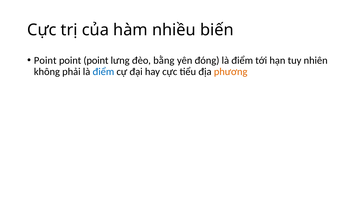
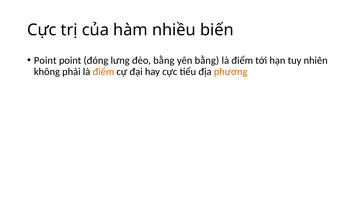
point: point -> đóng (96, 60)
yên đóng: đóng -> bằng (207, 60)
điểm colour: blue -> orange (103, 72)
